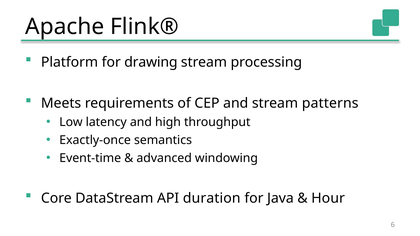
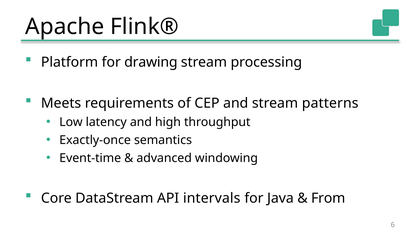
duration: duration -> intervals (212, 198)
Hour: Hour -> From (328, 198)
